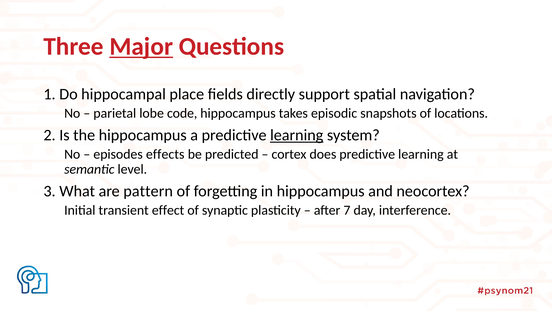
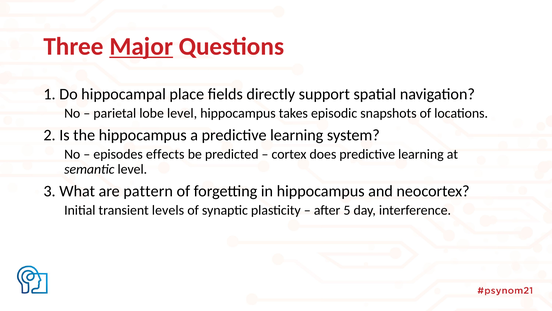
lobe code: code -> level (182, 113)
learning underline: present -> none (297, 135)
effect: effect -> levels (168, 210)
7: 7 -> 5 (347, 210)
